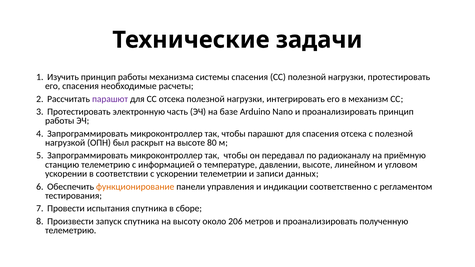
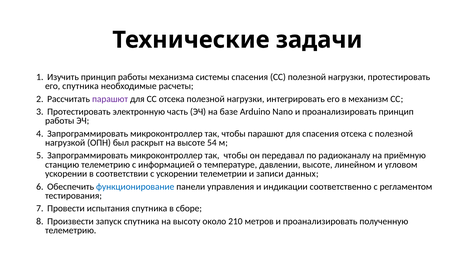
его спасения: спасения -> спутника (80, 86)
80: 80 -> 54 (212, 143)
функционирование colour: orange -> blue (135, 187)
206: 206 -> 210 (235, 221)
